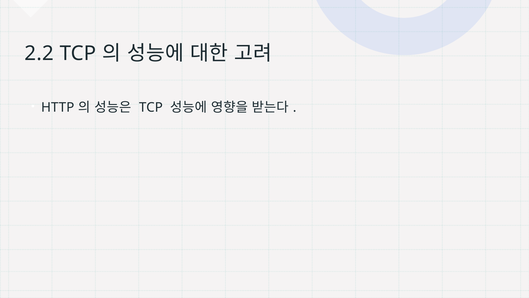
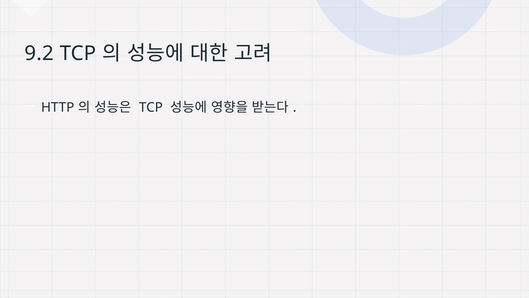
2.2: 2.2 -> 9.2 (39, 53)
